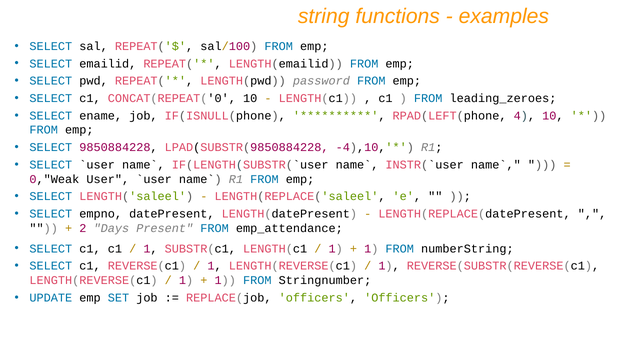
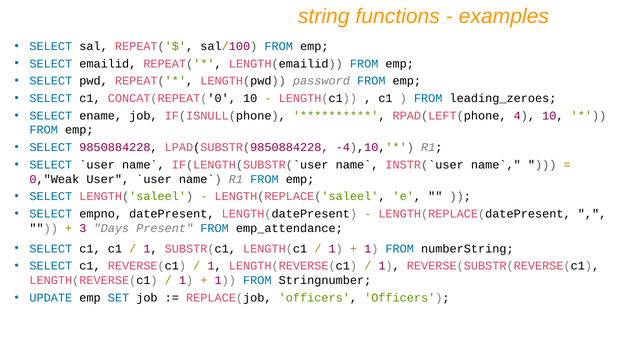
2: 2 -> 3 (83, 228)
